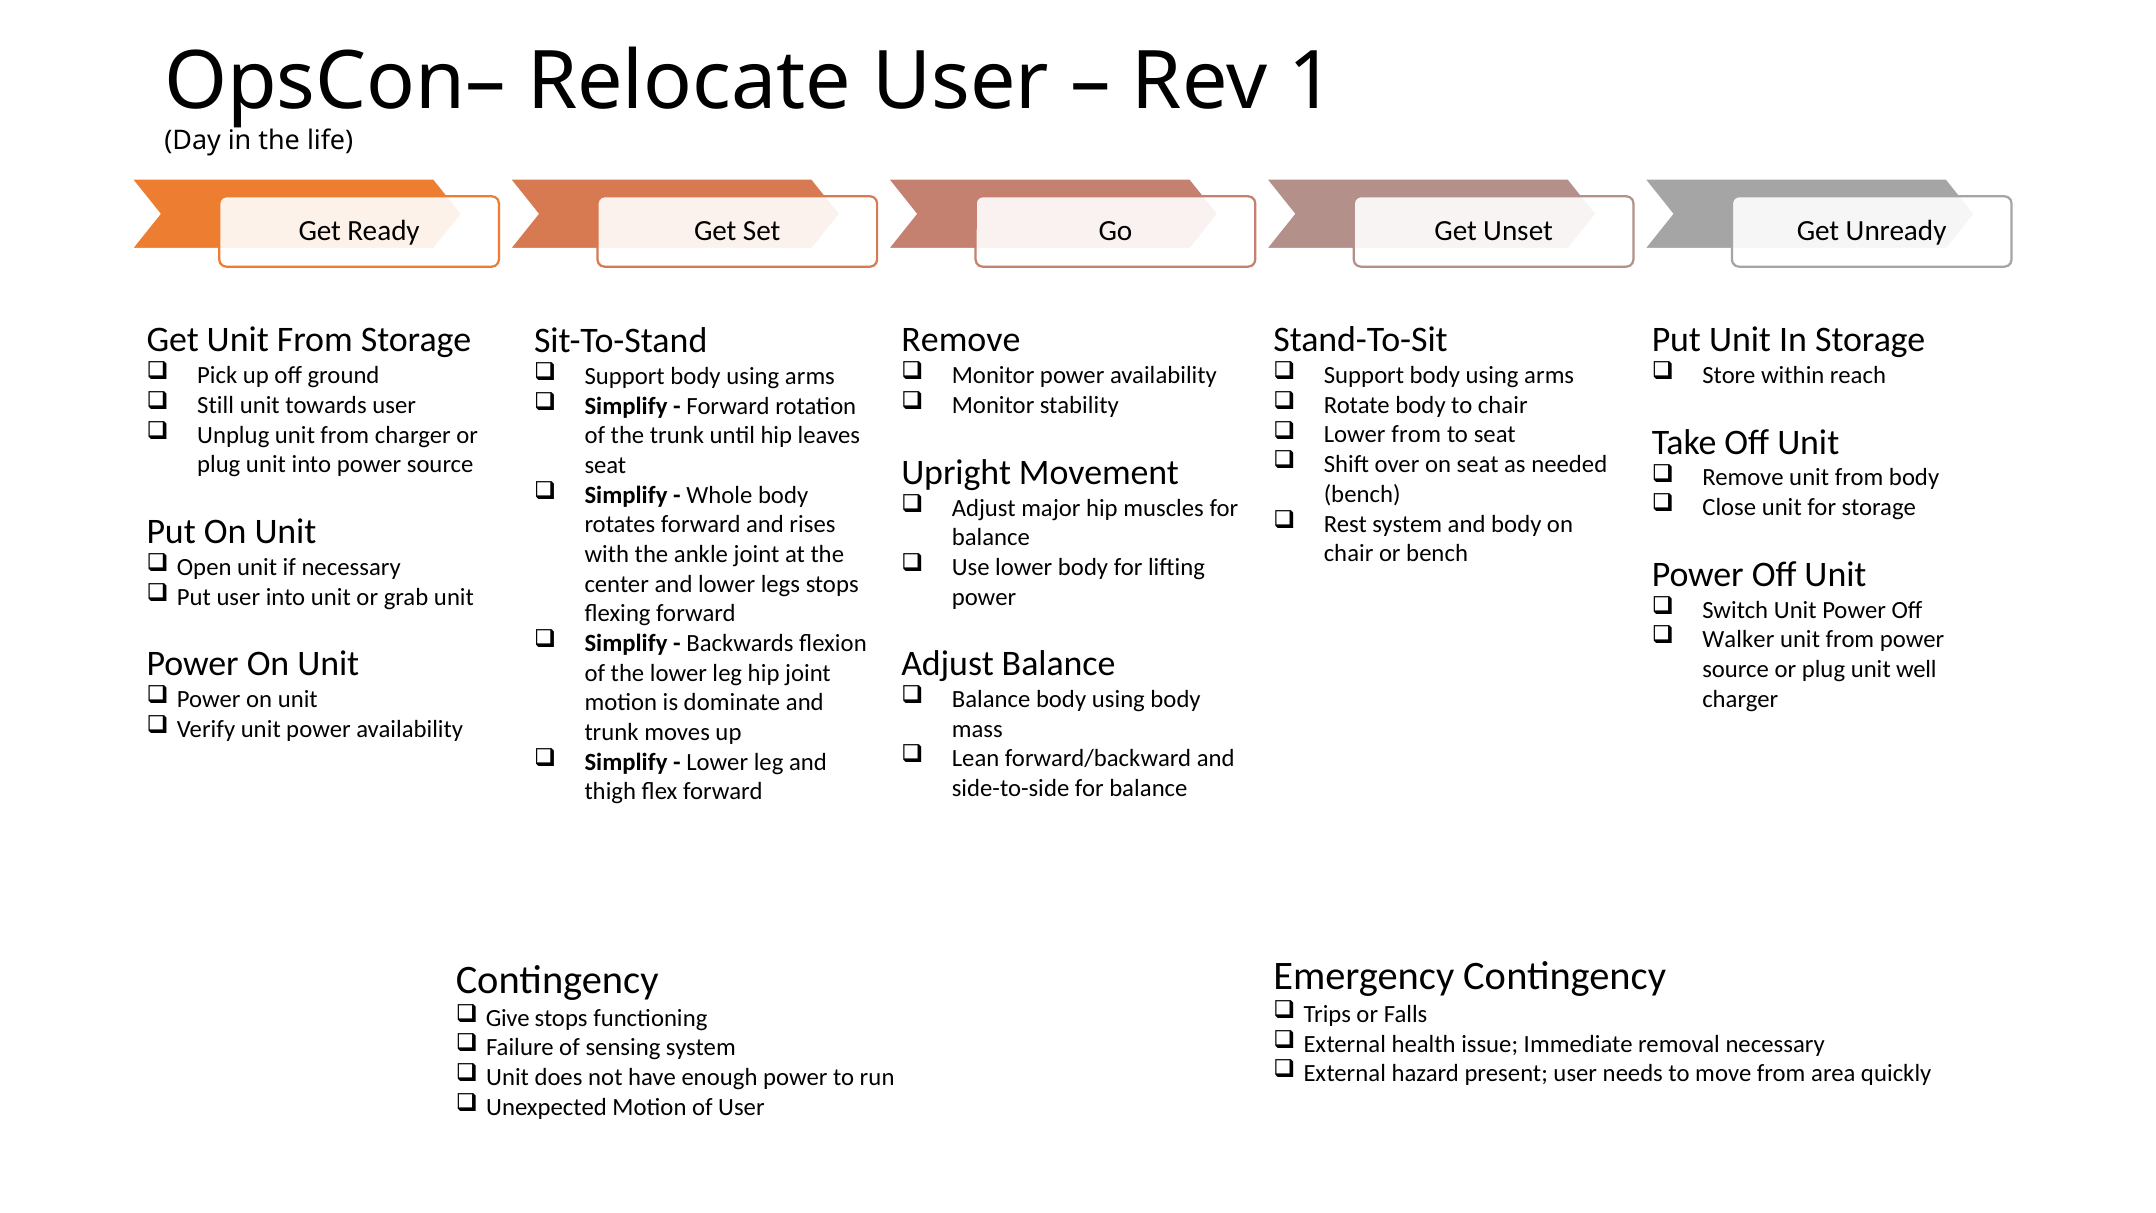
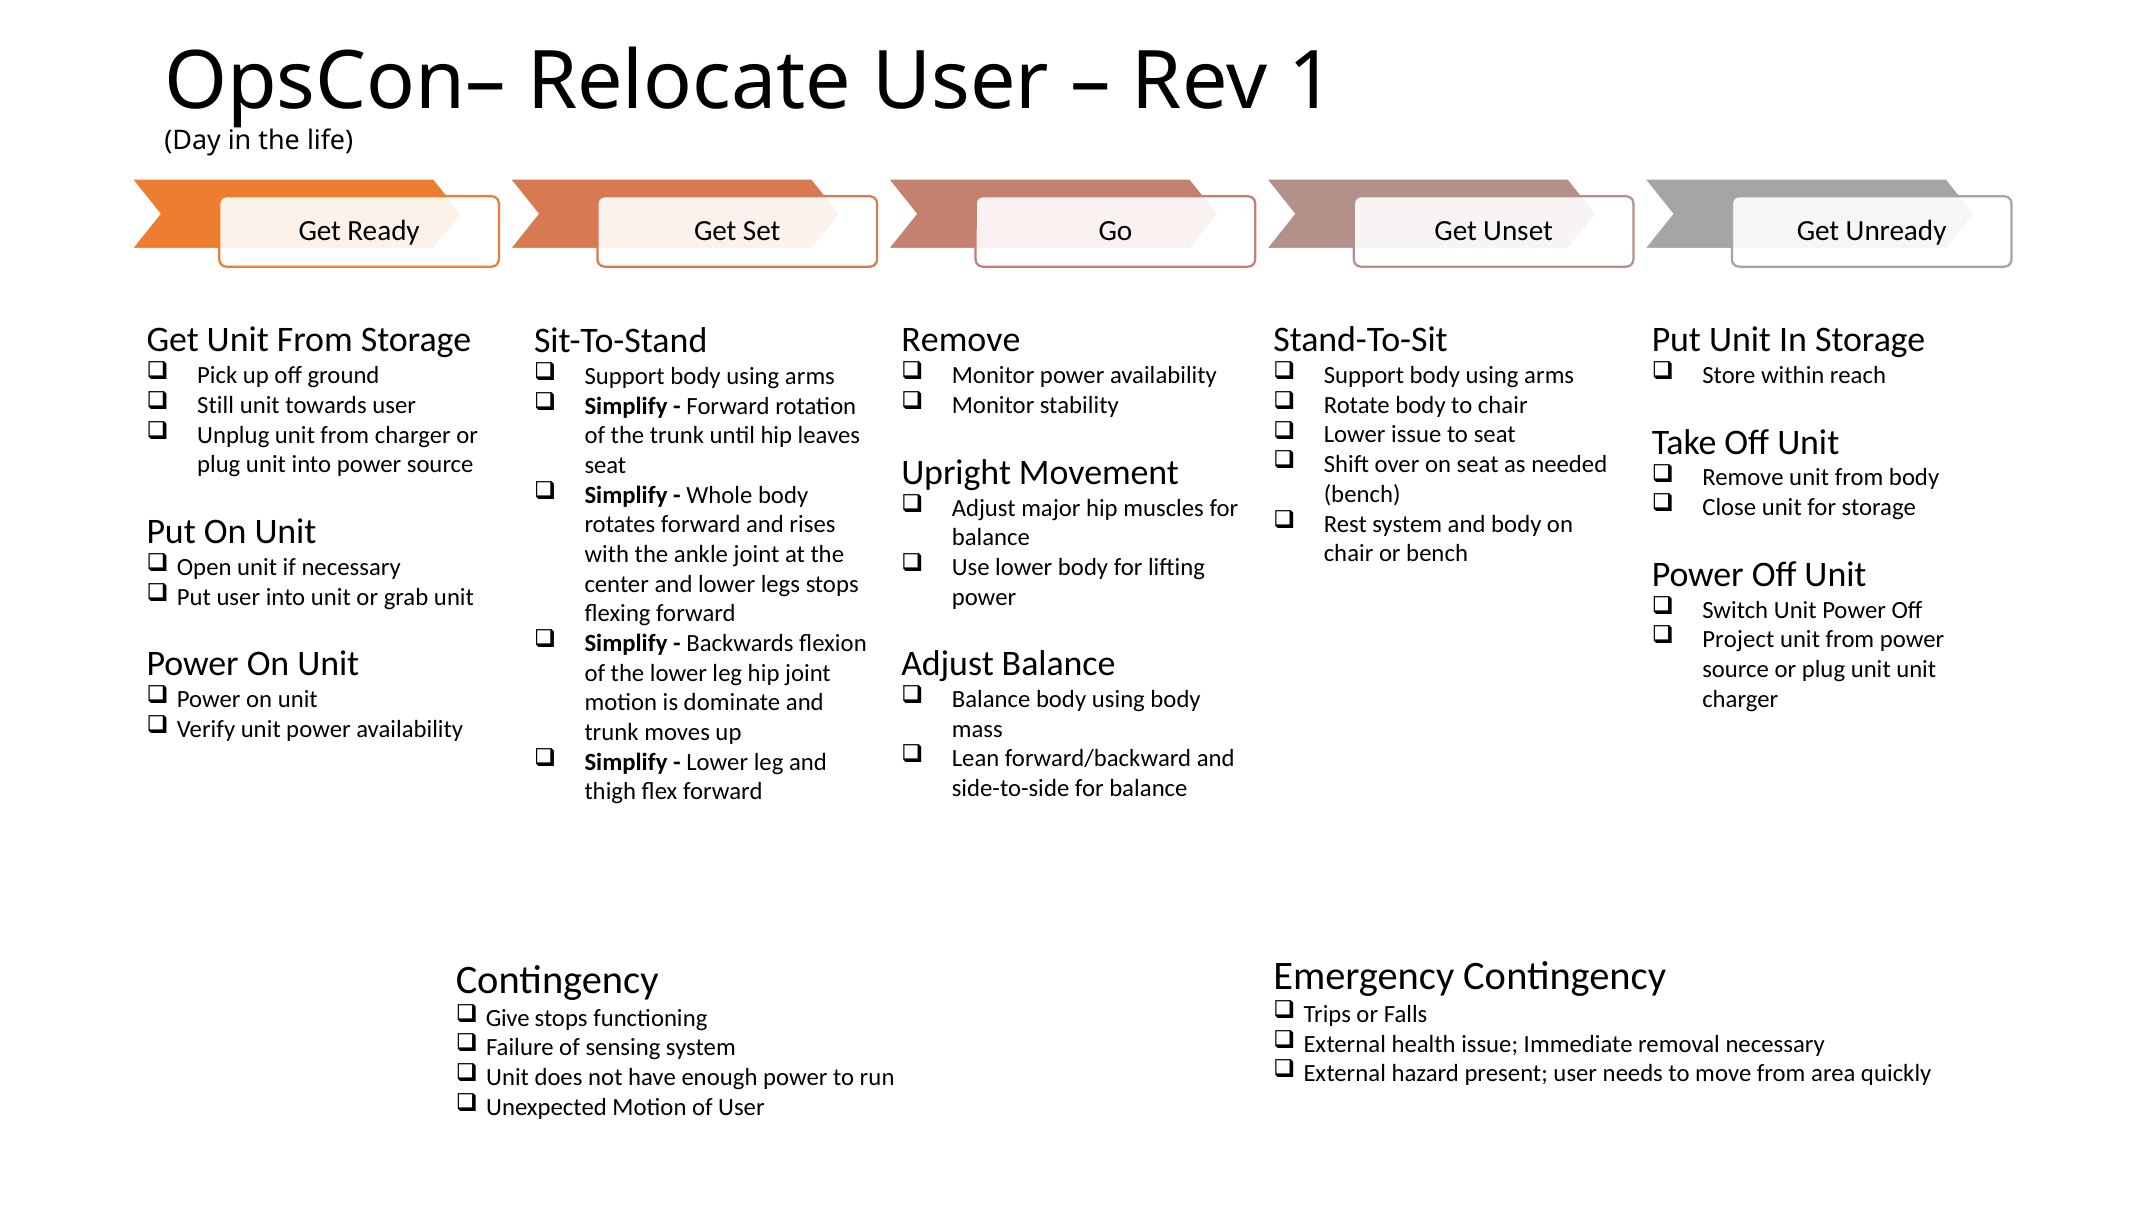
Lower from: from -> issue (1416, 435)
Walker: Walker -> Project (1738, 639)
unit well: well -> unit (1916, 669)
